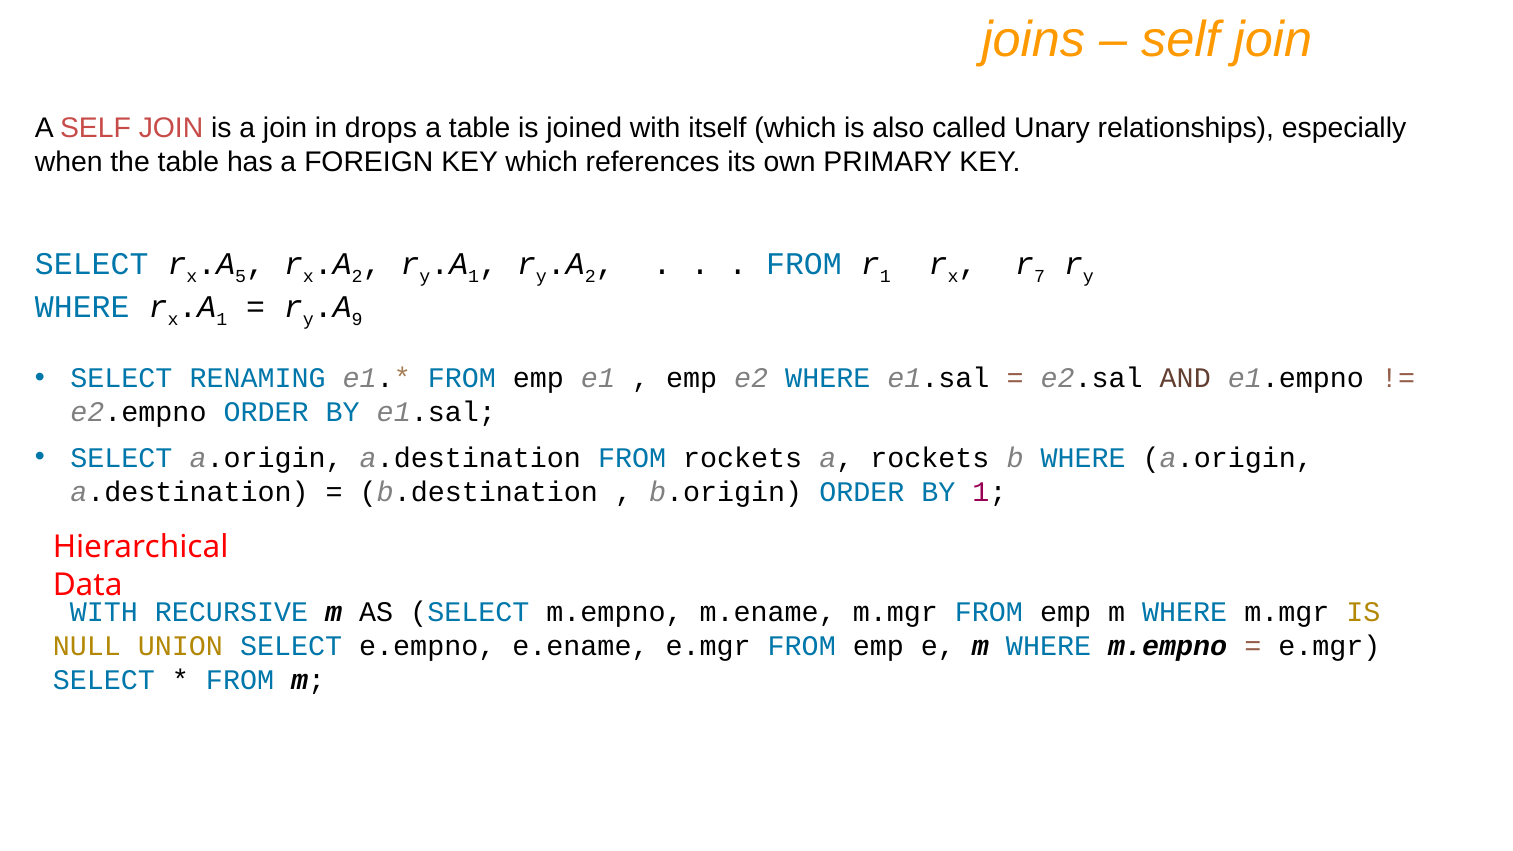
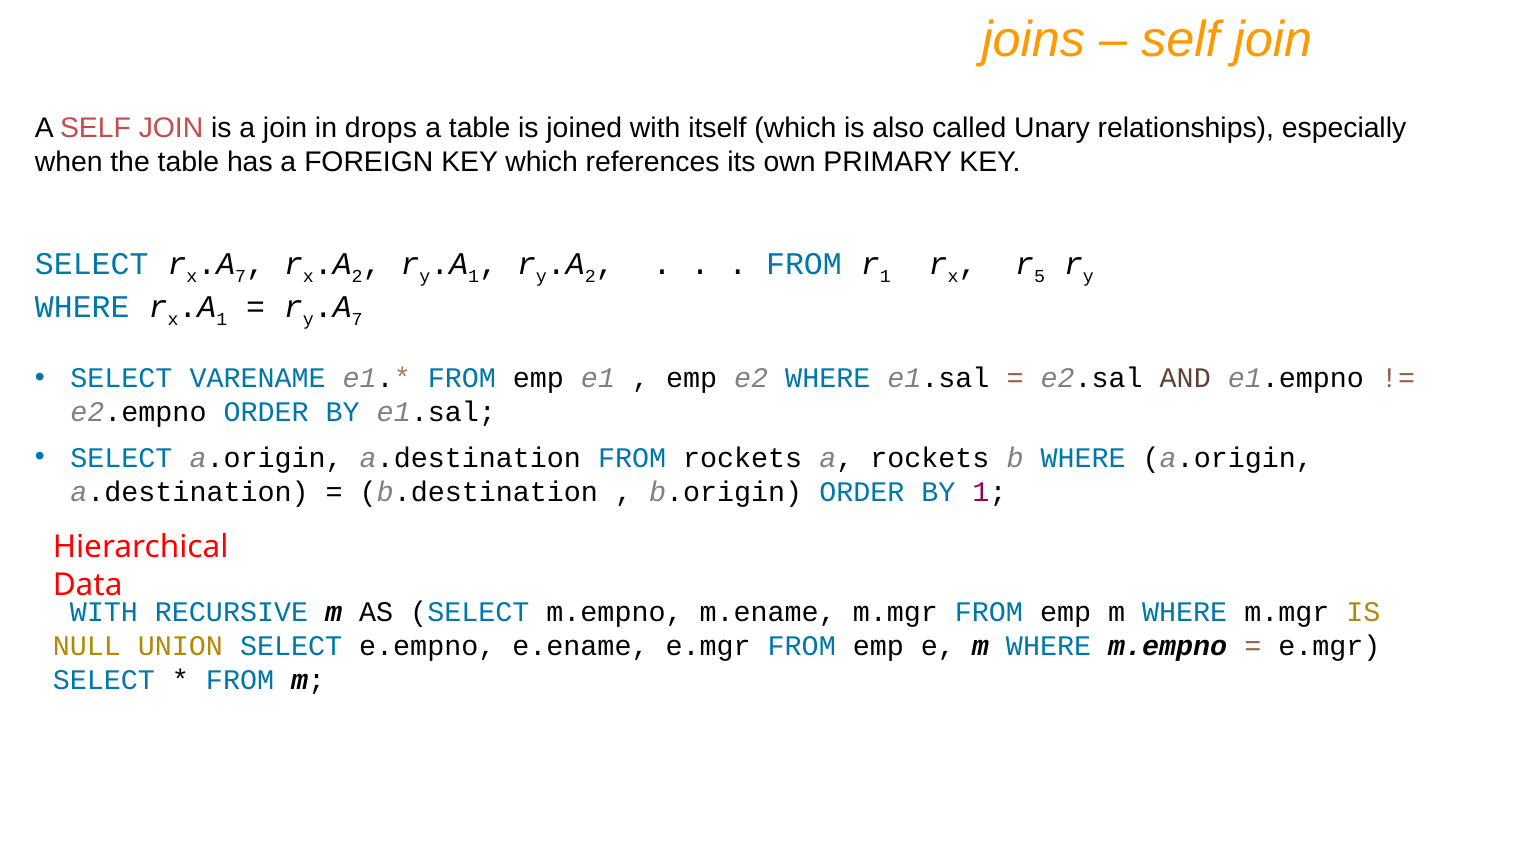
5: 5 -> 7 (241, 277)
7: 7 -> 5 (1040, 277)
9: 9 -> 7 (357, 320)
RENAMING: RENAMING -> VARENAME (258, 379)
